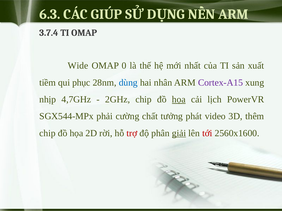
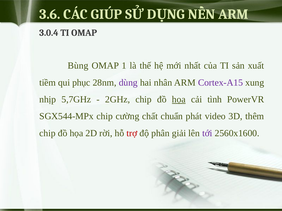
6.3: 6.3 -> 3.6 (50, 14)
3.7.4: 3.7.4 -> 3.0.4 (49, 33)
Wide: Wide -> Bùng (78, 66)
0: 0 -> 1 (124, 66)
dùng colour: blue -> purple (128, 83)
4,7GHz: 4,7GHz -> 5,7GHz (76, 100)
lịch: lịch -> tình (215, 100)
SGX544-MPx phải: phải -> chip (105, 117)
tưởng: tưởng -> chuẩn (172, 117)
giải underline: present -> none (179, 133)
tới colour: red -> purple (207, 133)
